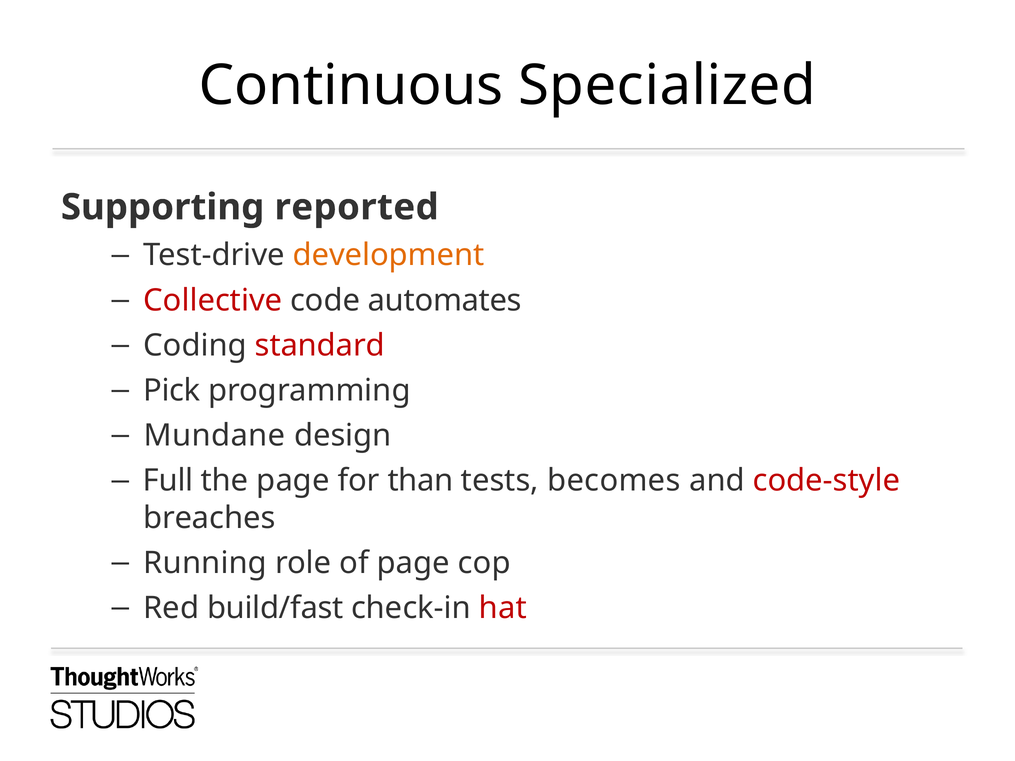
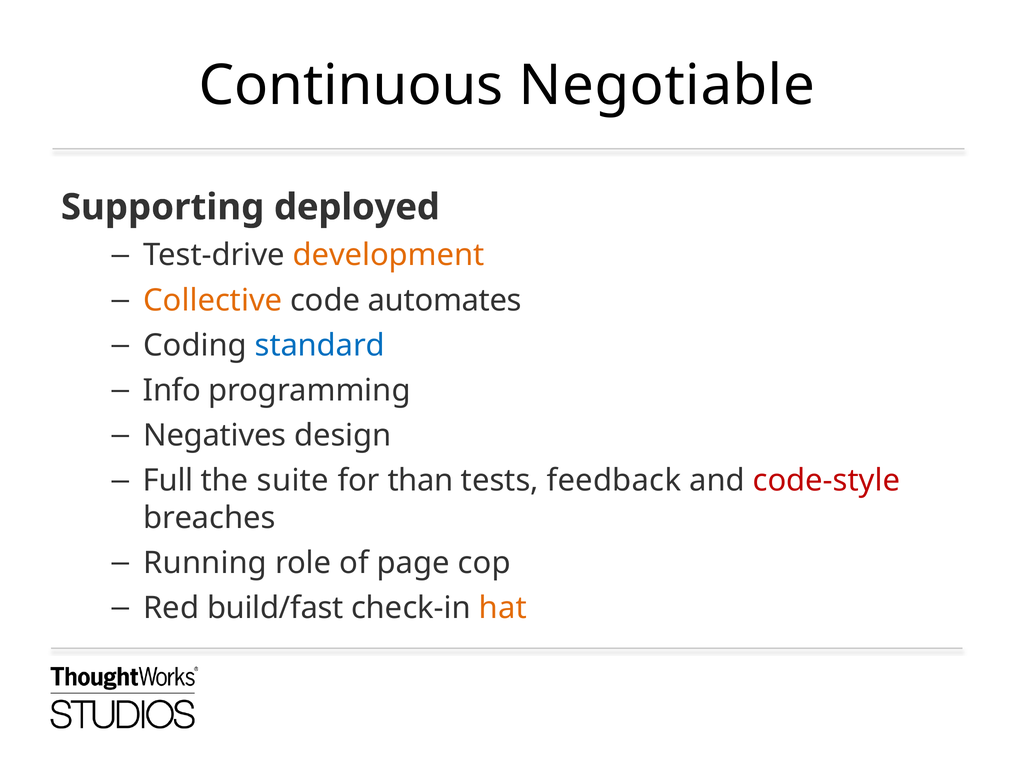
Specialized: Specialized -> Negotiable (667, 86)
reported: reported -> deployed (357, 207)
Collective colour: red -> orange (213, 300)
standard colour: red -> blue (320, 346)
Pick: Pick -> Info (172, 391)
Mundane: Mundane -> Negatives (215, 436)
the page: page -> suite (293, 481)
becomes: becomes -> feedback (614, 481)
hat colour: red -> orange (503, 608)
